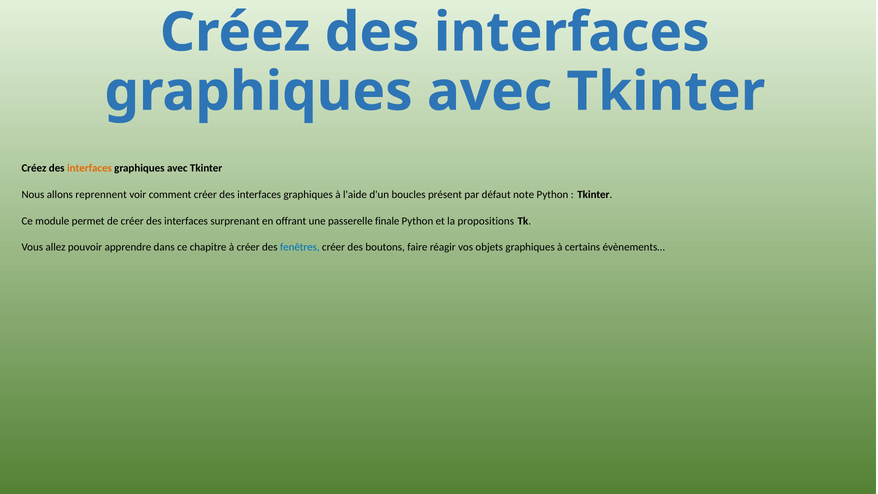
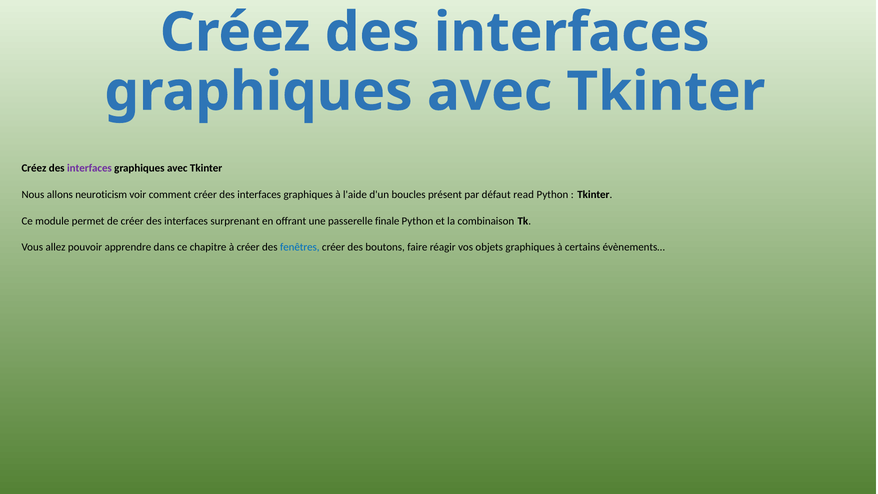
interfaces colour: orange -> purple (89, 168)
reprennent: reprennent -> neuroticism (101, 195)
note: note -> read (524, 195)
propositions: propositions -> combinaison (486, 221)
